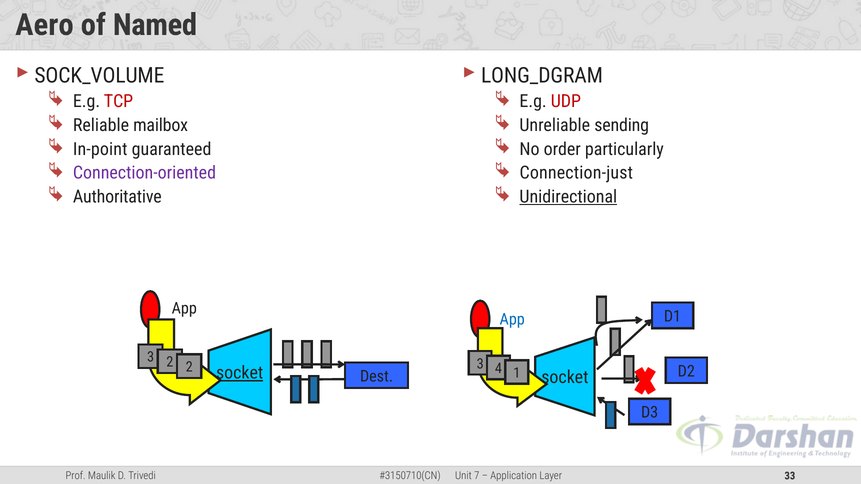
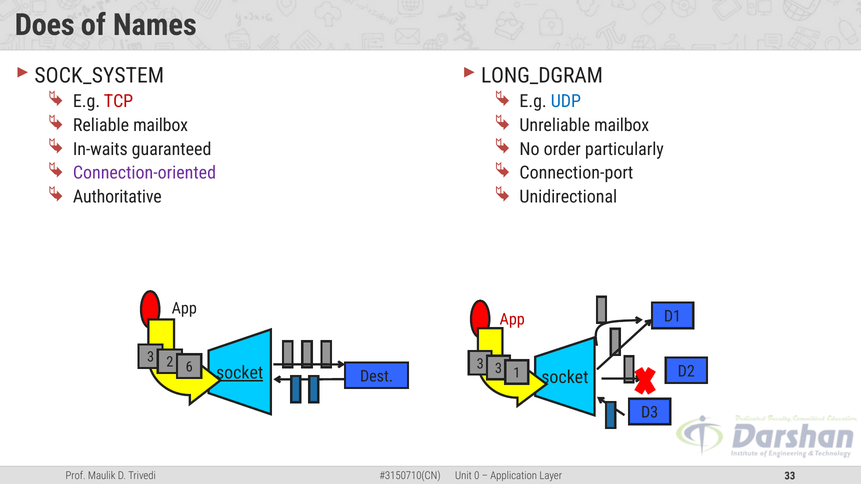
Aero: Aero -> Does (45, 25)
Named: Named -> Names (155, 25)
SOCK_VOLUME: SOCK_VOLUME -> SOCK_SYSTEM (99, 76)
UDP colour: red -> blue (566, 101)
Unreliable sending: sending -> mailbox (622, 125)
In-point: In-point -> In-waits (100, 149)
Connection-just: Connection-just -> Connection-port (576, 173)
Unidirectional underline: present -> none (568, 197)
App colour: blue -> red (512, 319)
2 2: 2 -> 6 (189, 367)
3 4: 4 -> 3 (498, 369)
7: 7 -> 0 (477, 476)
